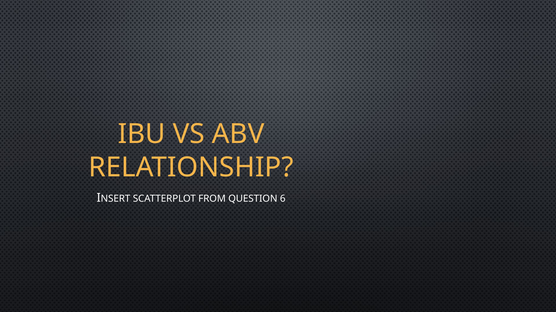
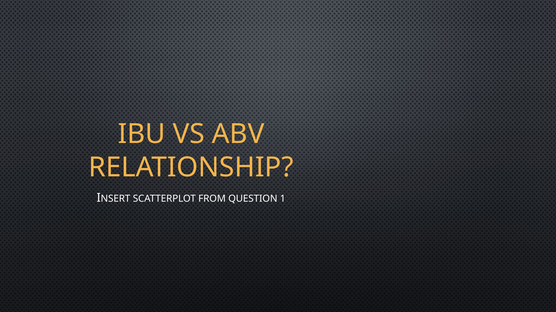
6: 6 -> 1 (283, 199)
